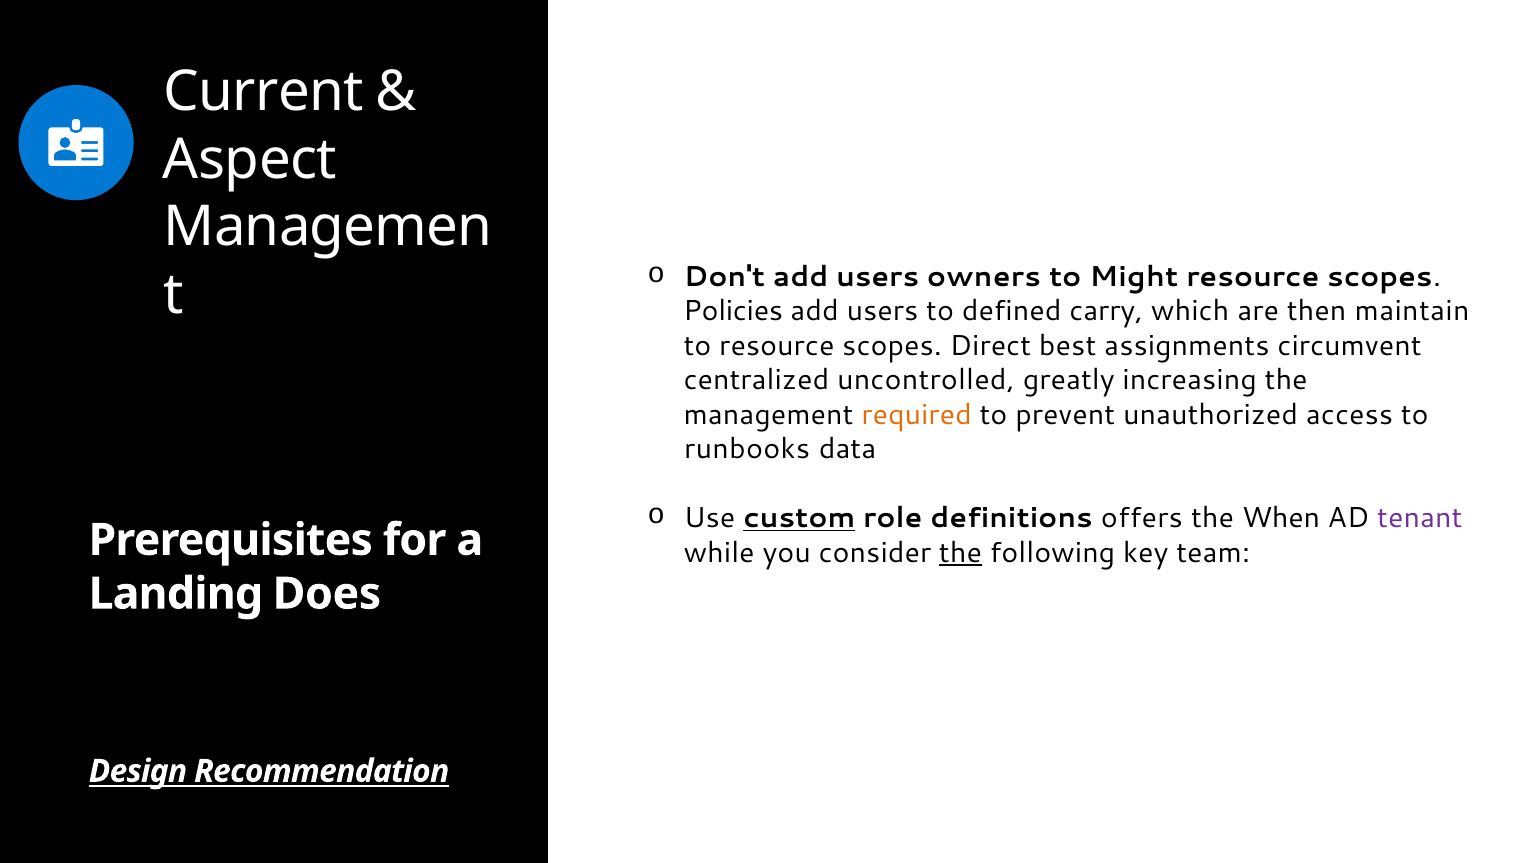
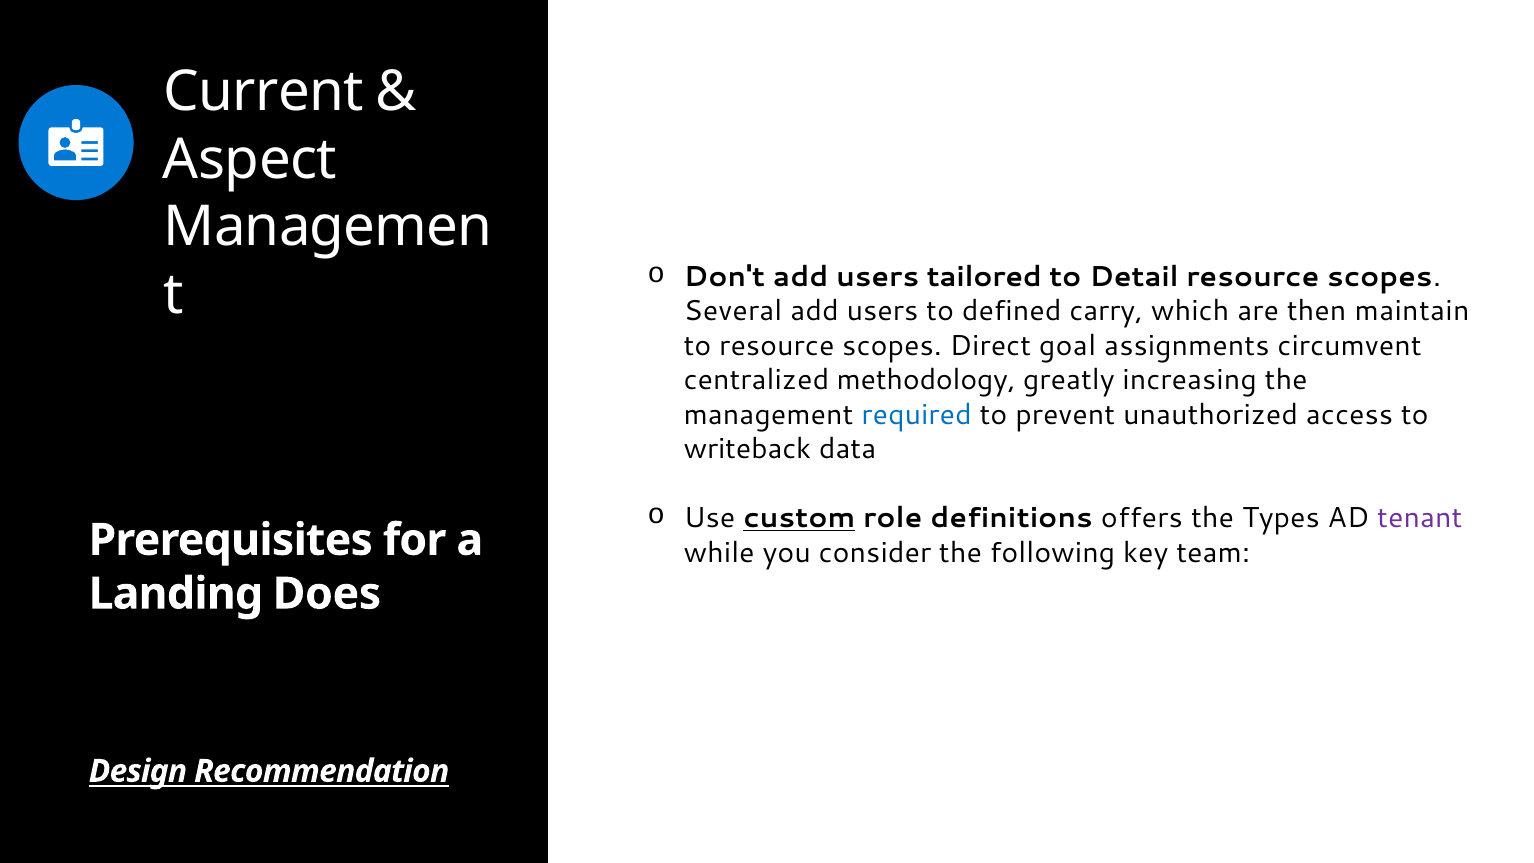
owners: owners -> tailored (984, 277)
Might: Might -> Detail (1134, 277)
Policies: Policies -> Several (733, 311)
best: best -> goal (1068, 346)
uncontrolled: uncontrolled -> methodology (926, 380)
required colour: orange -> blue (917, 415)
runbooks: runbooks -> writeback (747, 449)
When: When -> Types (1281, 518)
the underline: present -> none (961, 553)
